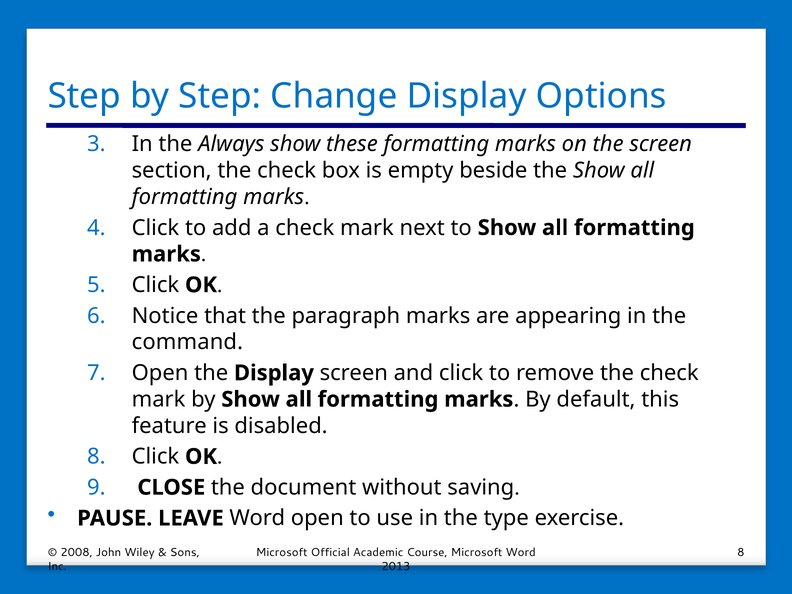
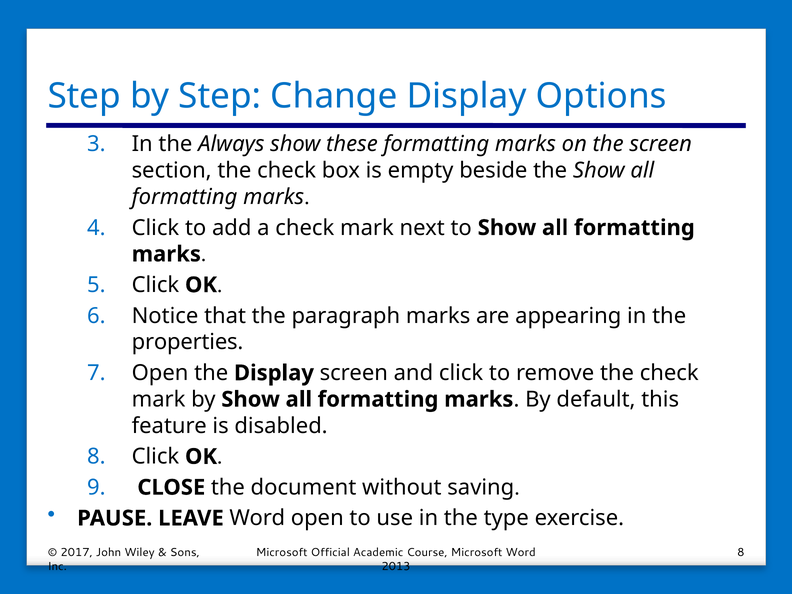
command: command -> properties (188, 342)
2008: 2008 -> 2017 (77, 553)
